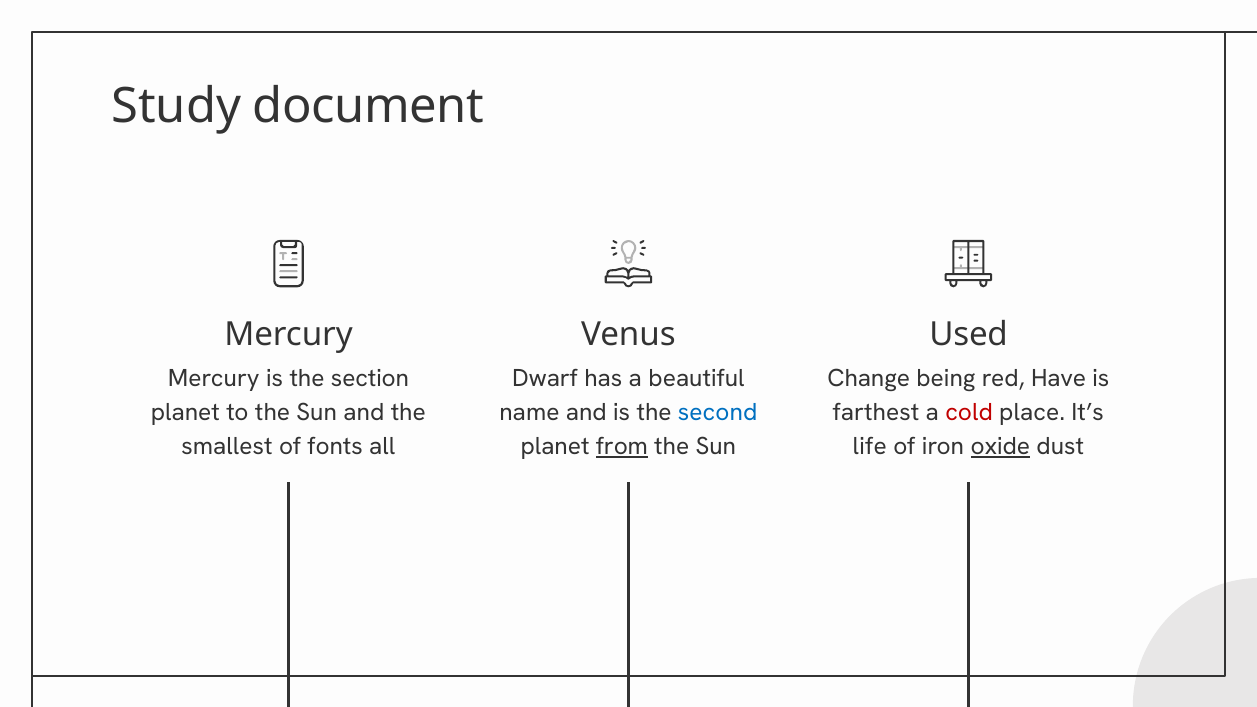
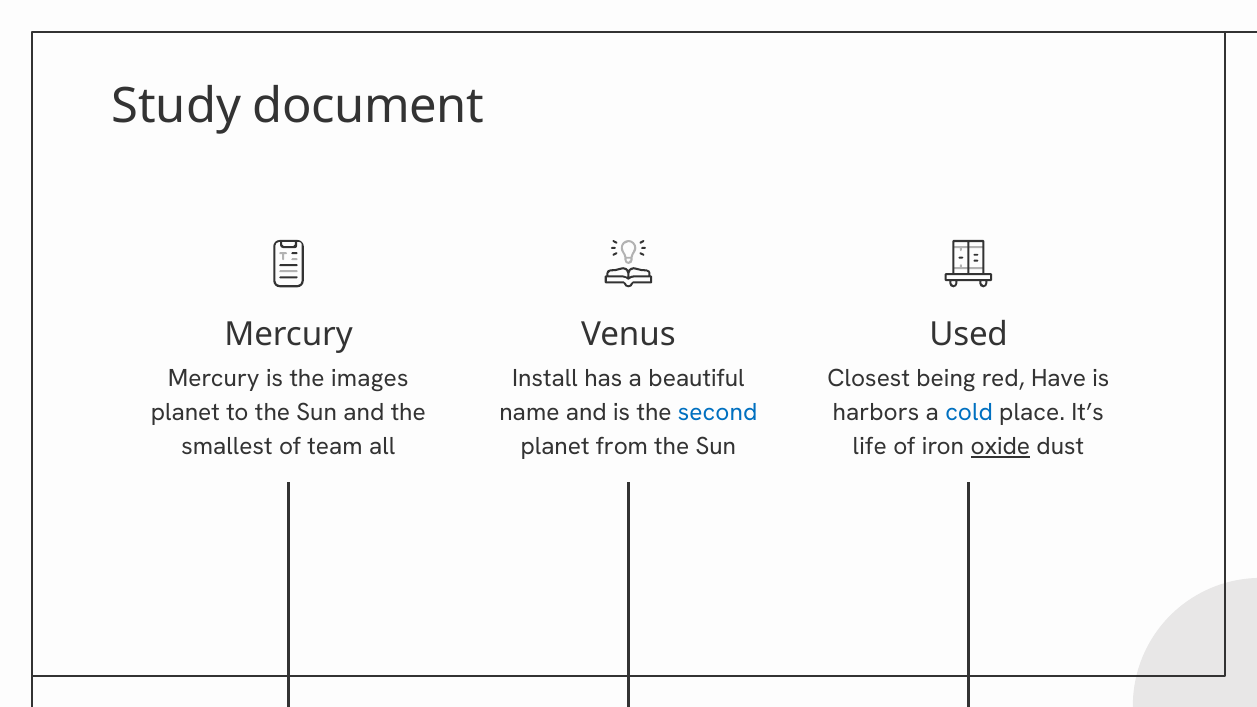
section: section -> images (370, 379)
Dwarf: Dwarf -> Install (545, 379)
Change: Change -> Closest (869, 379)
farthest: farthest -> harbors (876, 413)
cold colour: red -> blue (969, 413)
fonts: fonts -> team (335, 446)
from underline: present -> none (622, 446)
